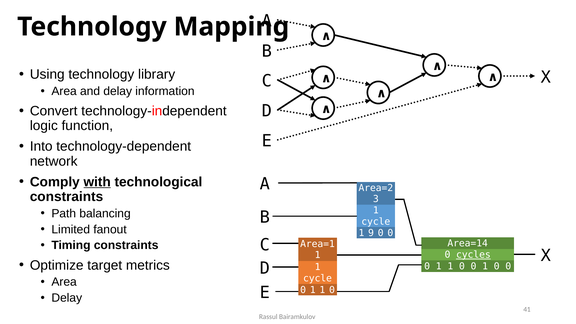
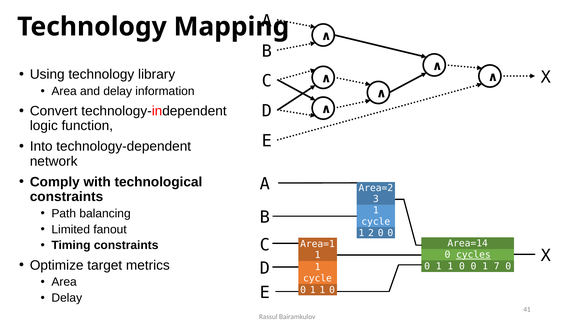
with underline: present -> none (97, 182)
9: 9 -> 2 (371, 233)
0 1 0: 0 -> 7 (497, 266)
